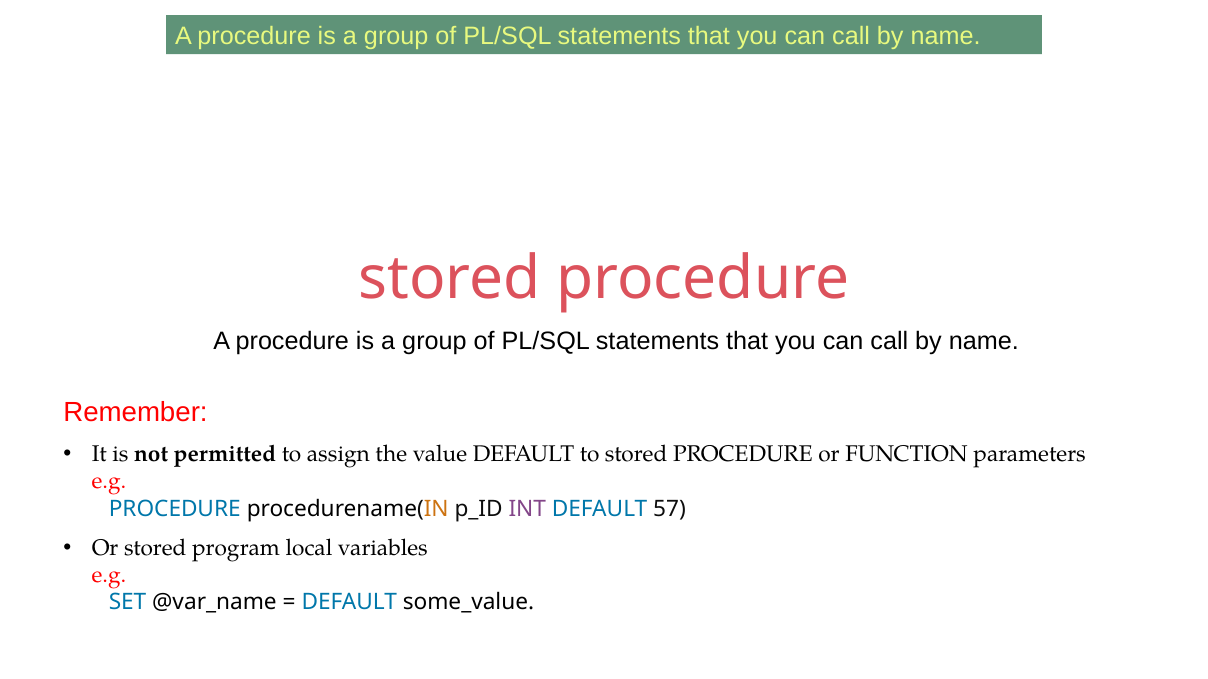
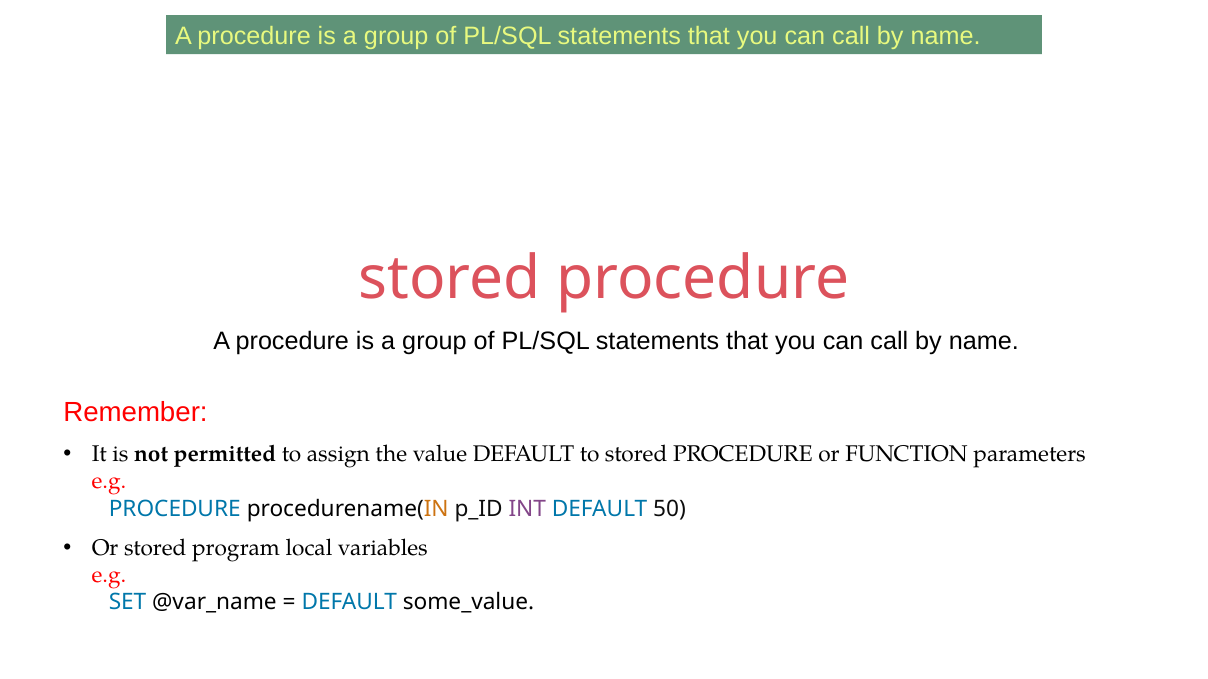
57: 57 -> 50 (670, 509)
